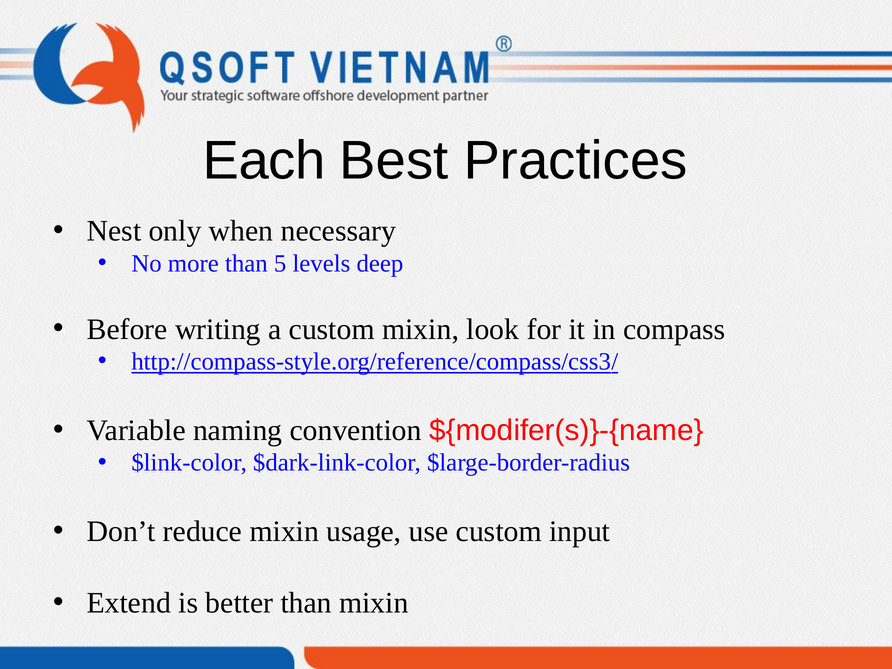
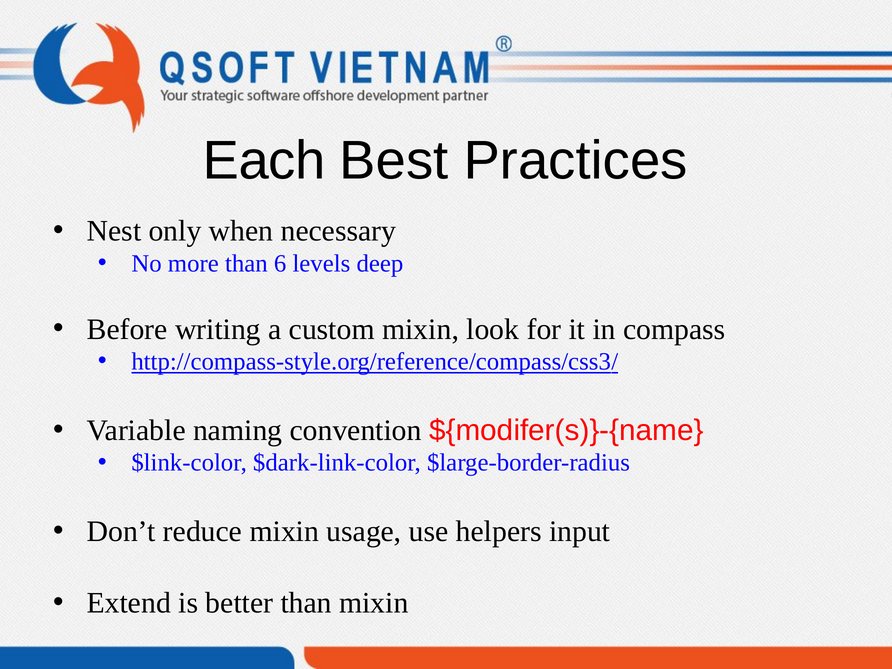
5: 5 -> 6 (280, 264)
use custom: custom -> helpers (499, 531)
